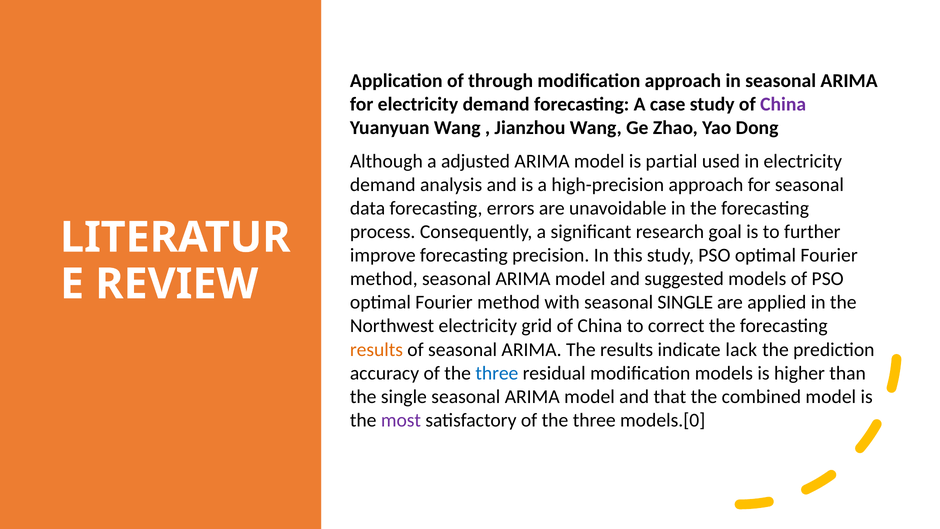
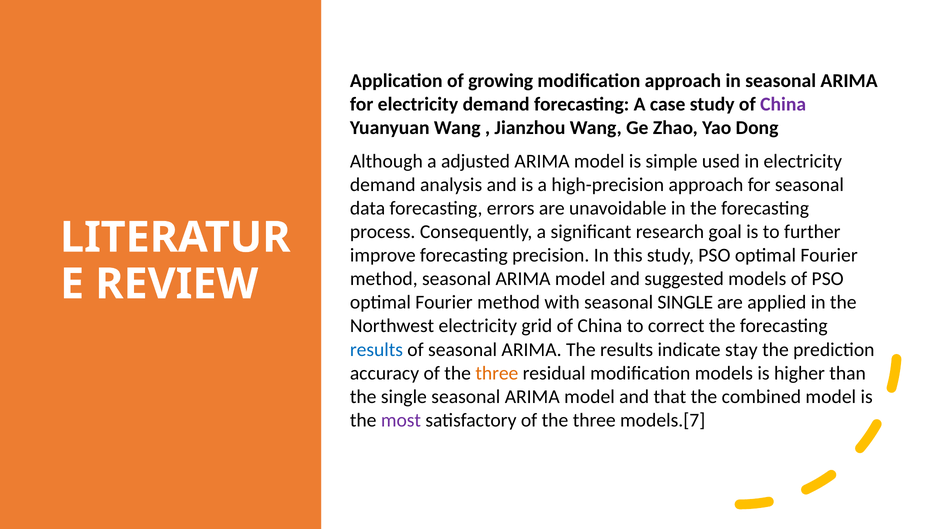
through: through -> growing (501, 81)
partial: partial -> simple (672, 161)
results colour: orange -> blue (376, 349)
lack: lack -> stay (741, 349)
three colour: blue -> orange (497, 373)
models.[0: models.[0 -> models.[7 (663, 420)
